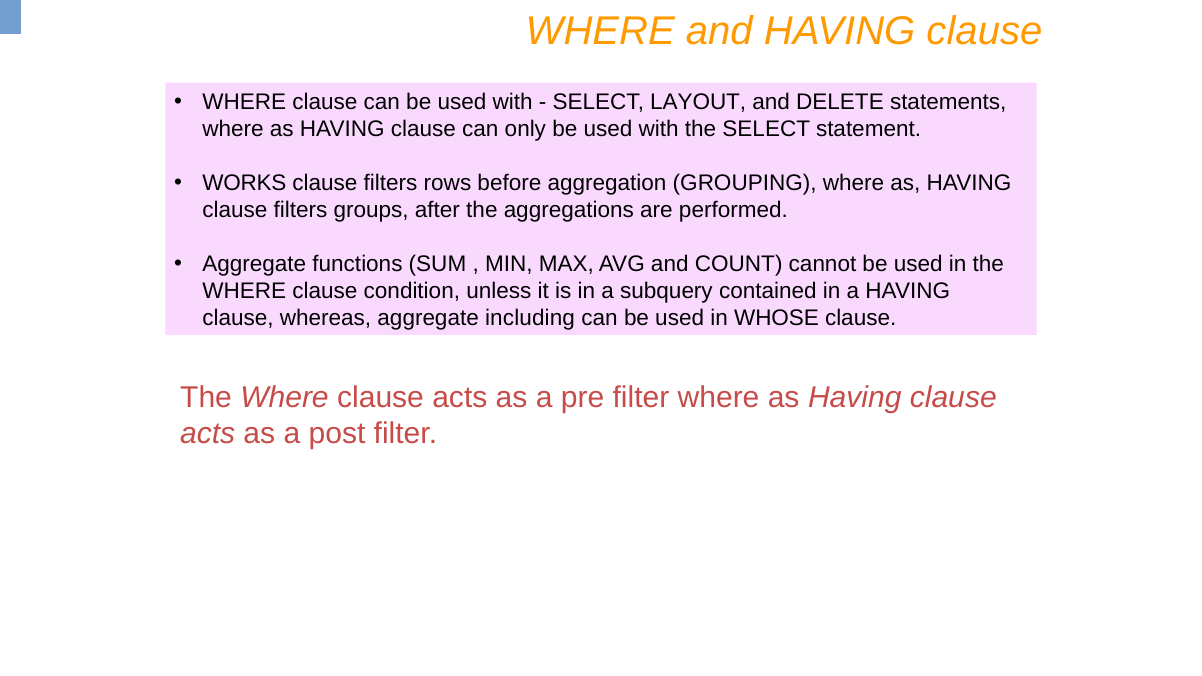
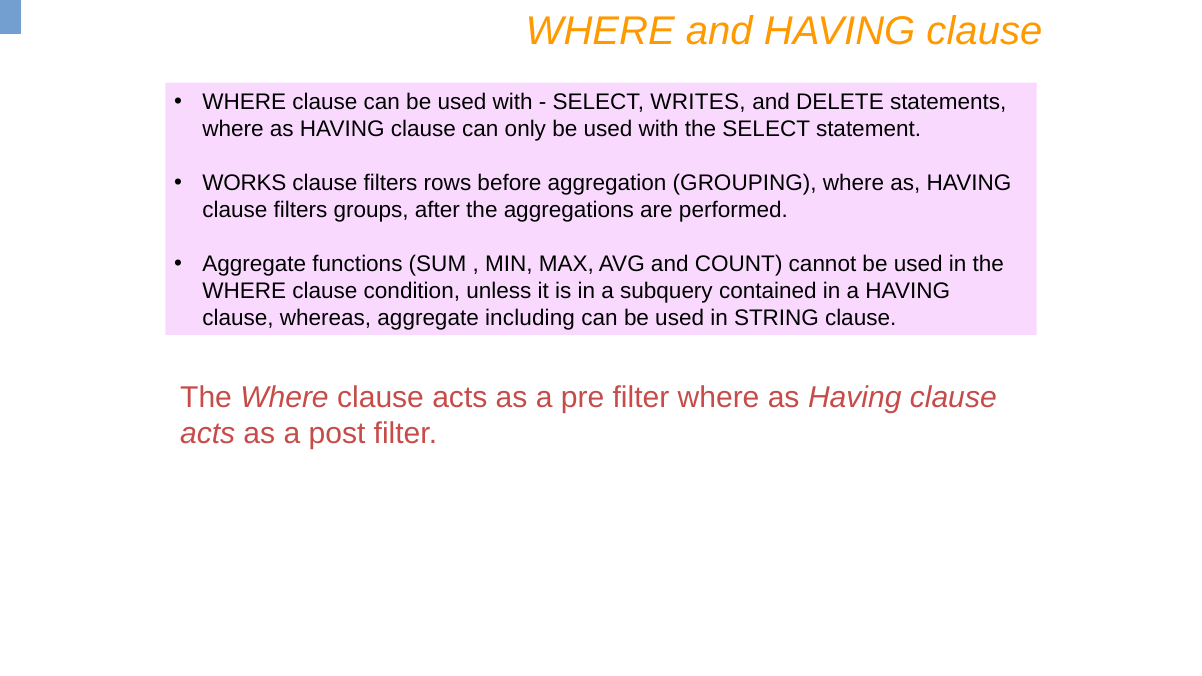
LAYOUT: LAYOUT -> WRITES (698, 102)
WHOSE: WHOSE -> STRING (776, 318)
